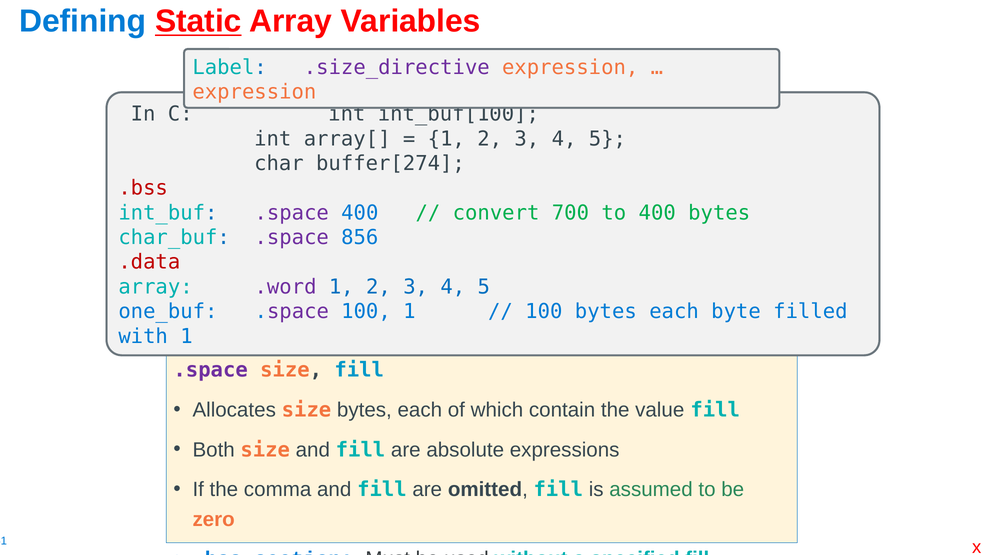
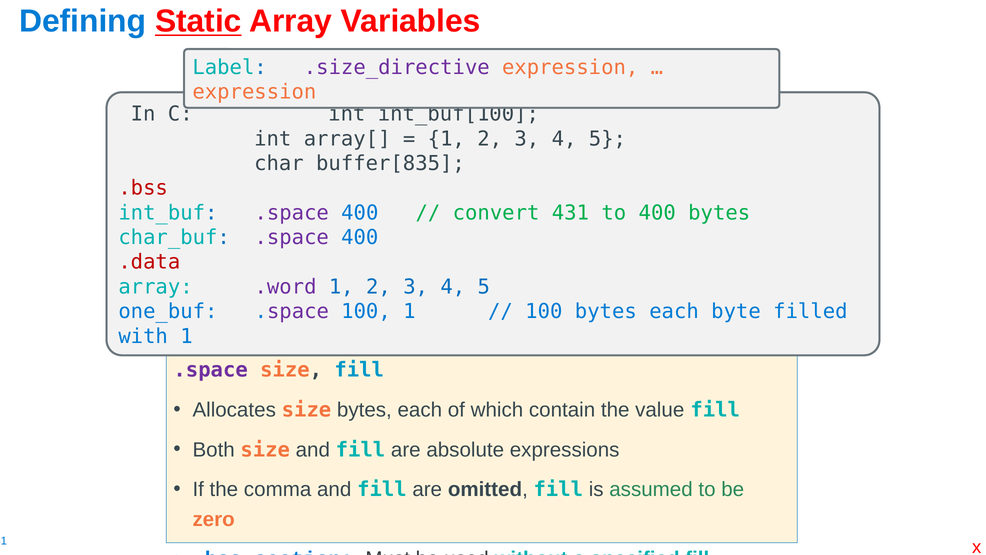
buffer[274: buffer[274 -> buffer[835 (390, 163)
700: 700 -> 431 (570, 213)
char_buf .space 856: 856 -> 400 (360, 237)
